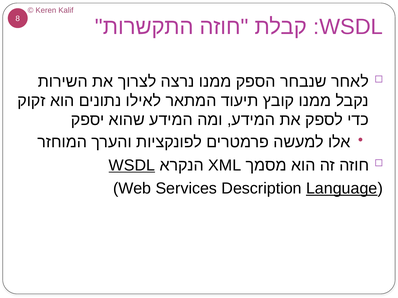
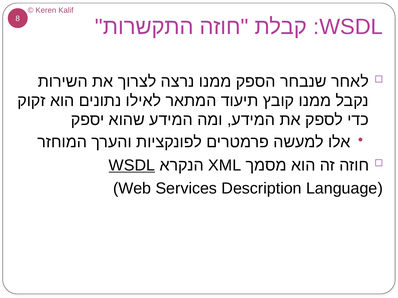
Language underline: present -> none (342, 189)
